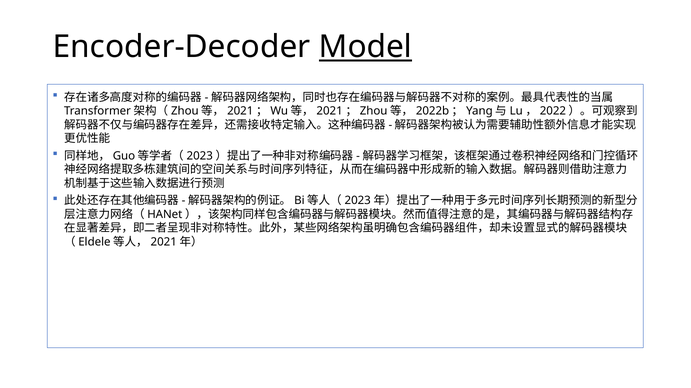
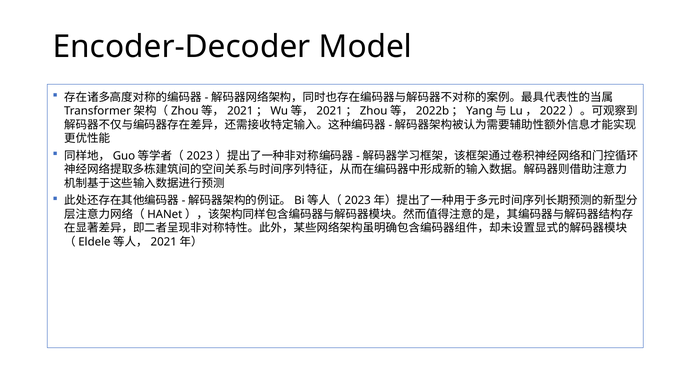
Model underline: present -> none (365, 47)
